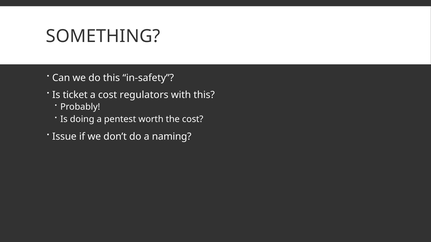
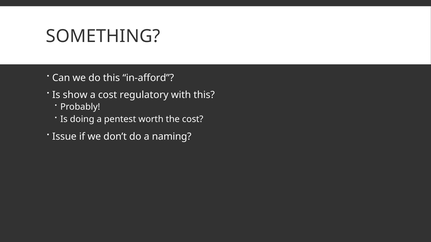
in-safety: in-safety -> in-afford (148, 78)
ticket: ticket -> show (75, 95)
regulators: regulators -> regulatory (144, 95)
